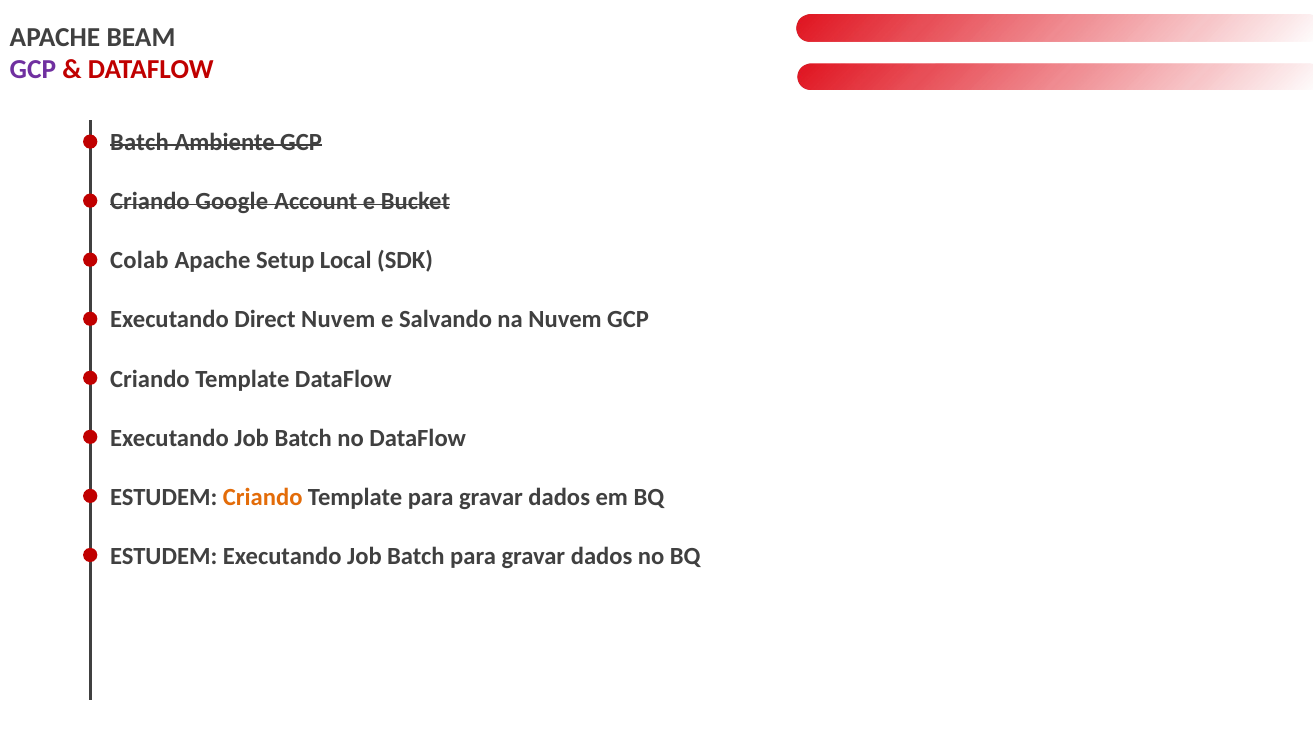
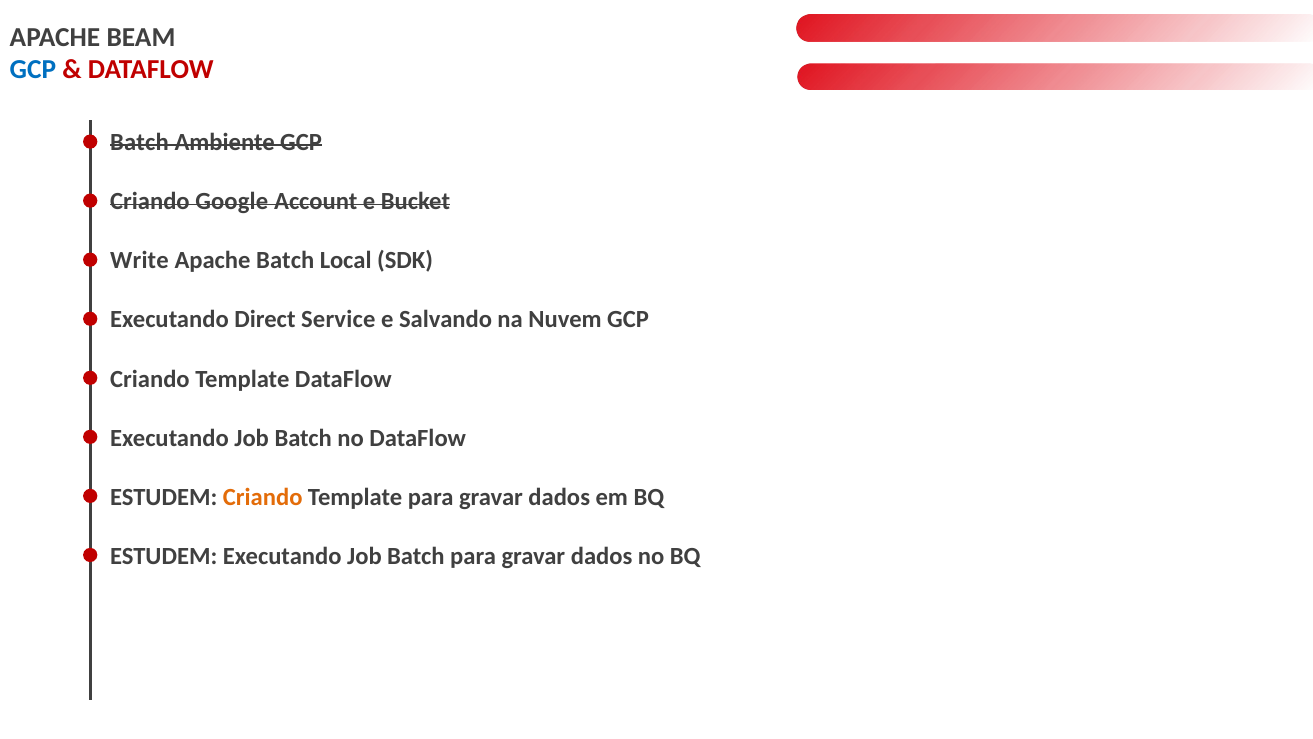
GCP colour: purple -> blue (33, 70)
Colab: Colab -> Write (139, 261)
Apache Setup: Setup -> Batch (285, 261)
Direct Nuvem: Nuvem -> Service (338, 320)
